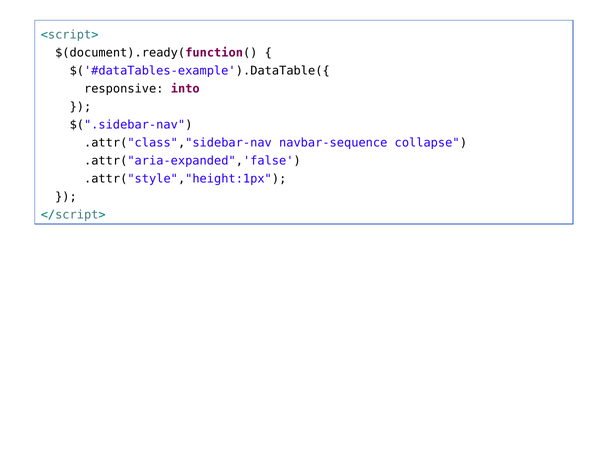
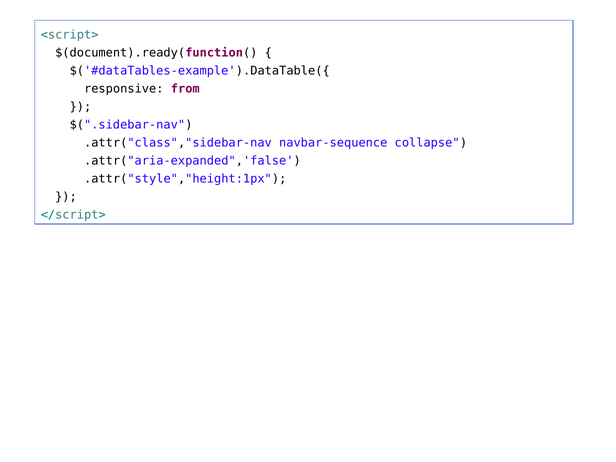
into: into -> from (185, 89)
